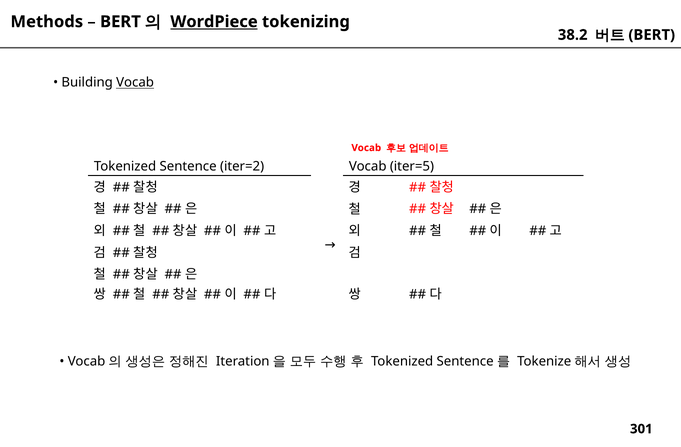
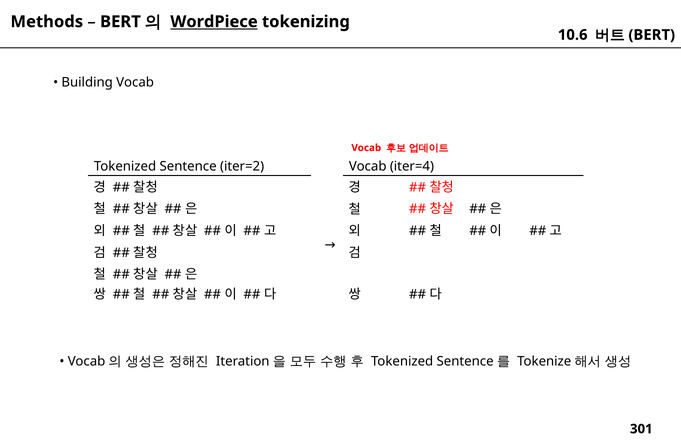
38.2: 38.2 -> 10.6 (573, 35)
Vocab underline: present -> none (135, 83)
iter=5: iter=5 -> iter=4 (412, 166)
